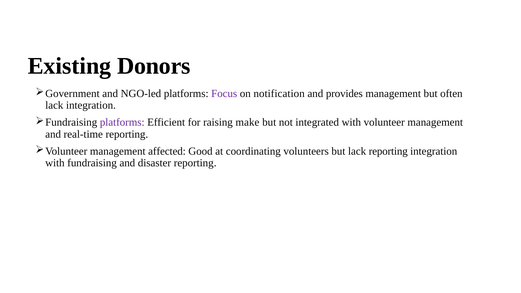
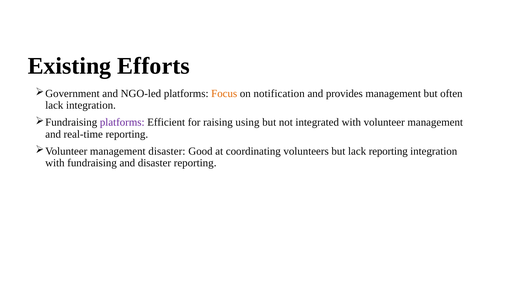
Donors: Donors -> Efforts (154, 66)
Focus colour: purple -> orange (224, 93)
make: make -> using (247, 122)
management affected: affected -> disaster (167, 151)
